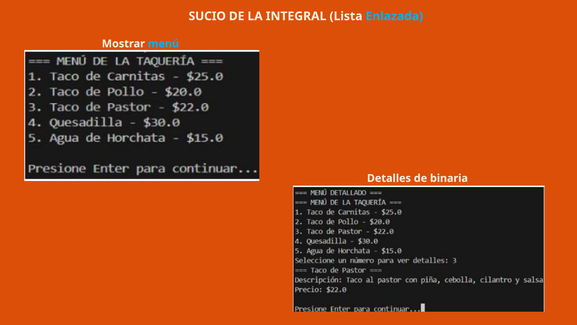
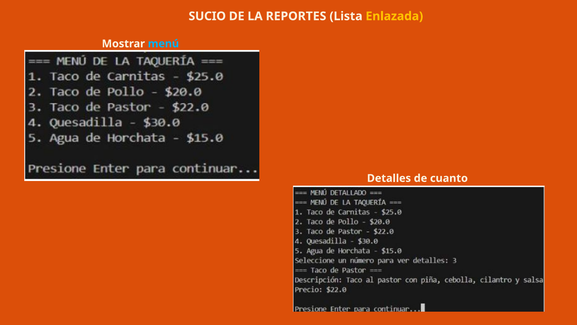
INTEGRAL: INTEGRAL -> REPORTES (296, 16)
Enlazada colour: light blue -> yellow (394, 16)
binaria: binaria -> cuanto (449, 178)
